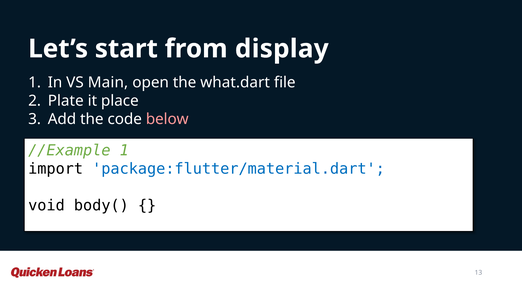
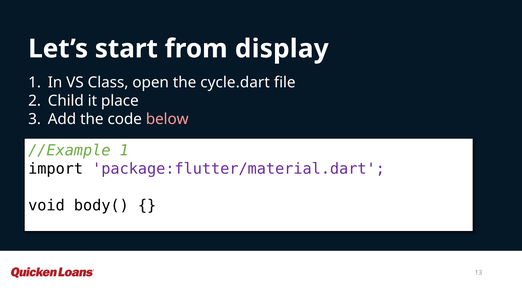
Main: Main -> Class (108, 82)
what.dart: what.dart -> cycle.dart (235, 82)
Plate: Plate -> Child (66, 101)
package:flutter/material.dart colour: blue -> purple (239, 169)
